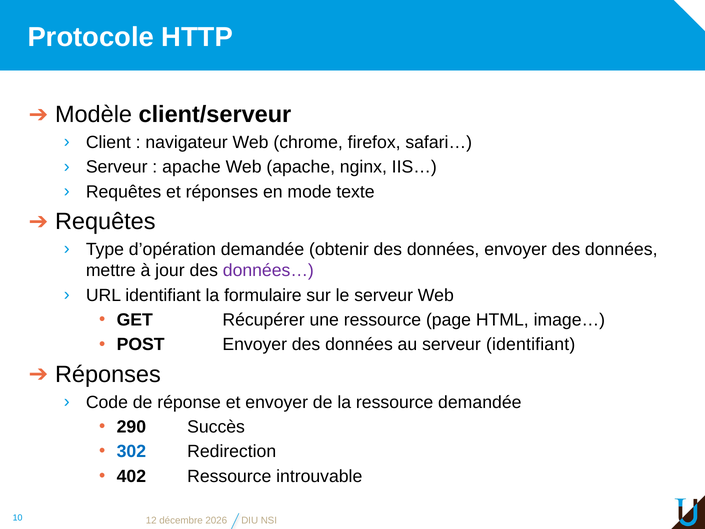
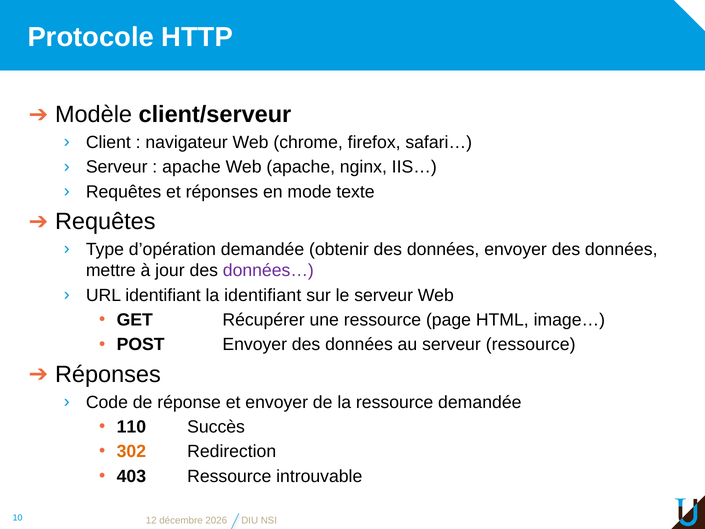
la formulaire: formulaire -> identifiant (263, 295)
serveur identifiant: identifiant -> ressource (531, 344)
290: 290 -> 110 (131, 427)
302 colour: blue -> orange (131, 451)
402: 402 -> 403 (131, 476)
